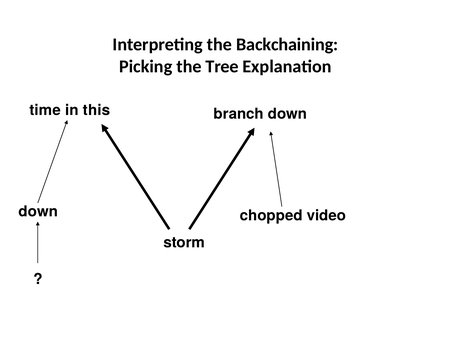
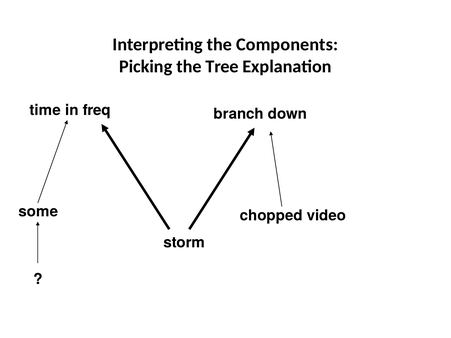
Backchaining: Backchaining -> Components (287, 45)
this: this -> freq (97, 110)
down: down -> some (38, 212)
